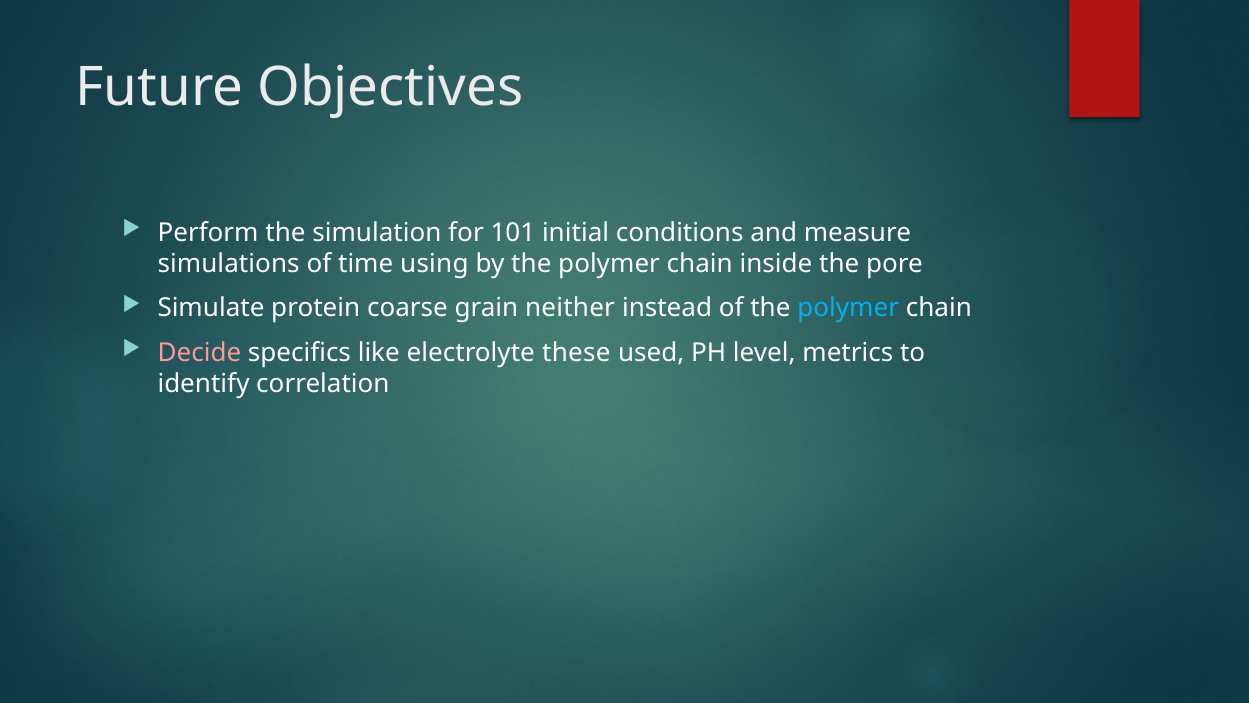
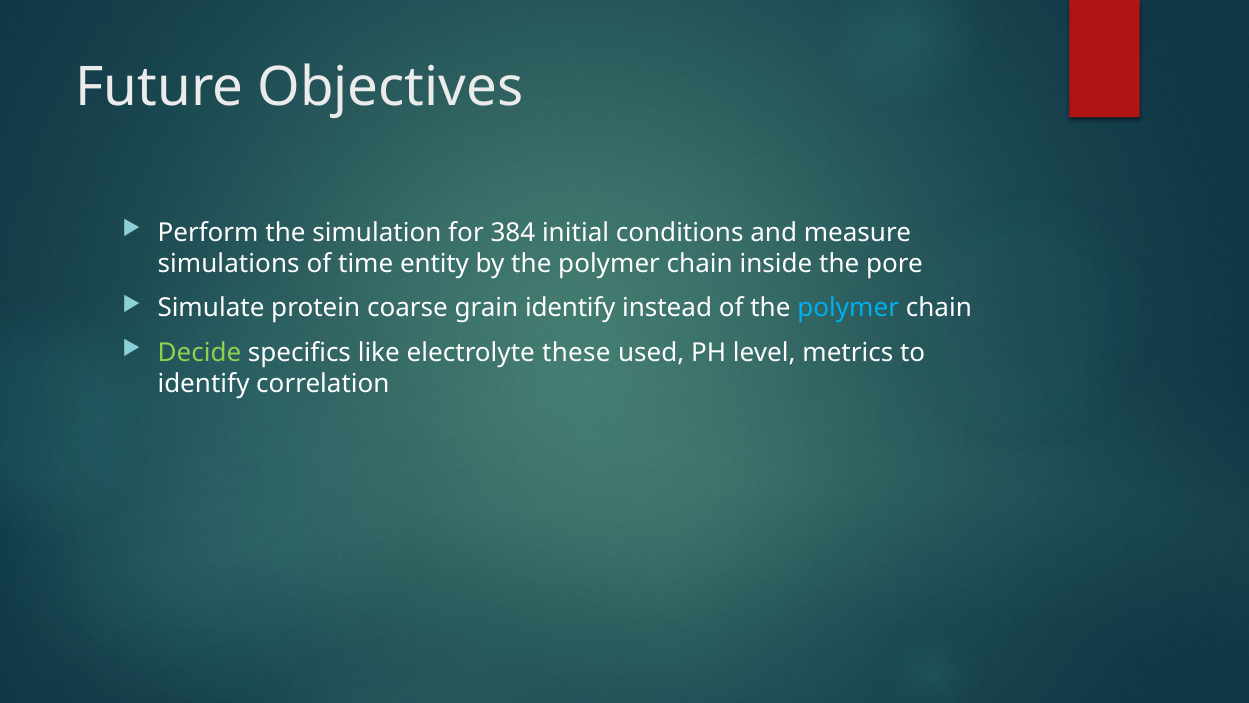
101: 101 -> 384 (513, 232)
using: using -> entity (435, 264)
grain neither: neither -> identify (570, 308)
Decide colour: pink -> light green (199, 352)
